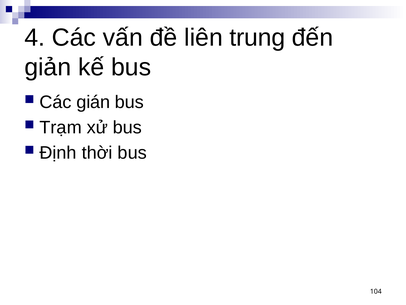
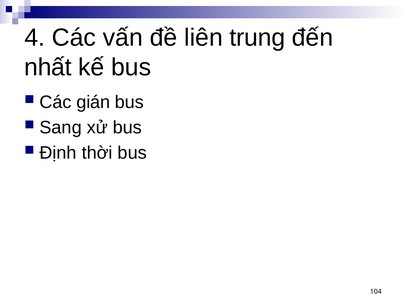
giản: giản -> nhất (48, 67)
Trạm: Trạm -> Sang (61, 127)
